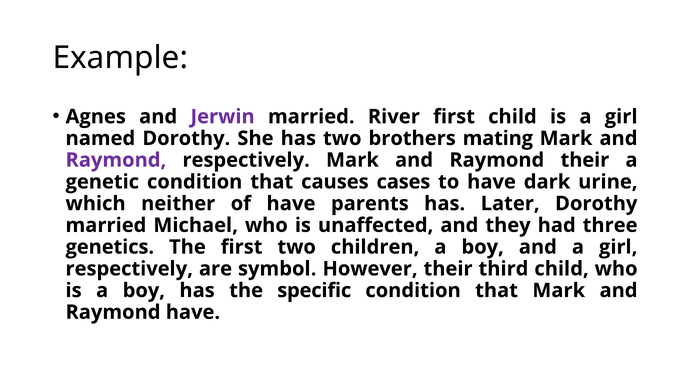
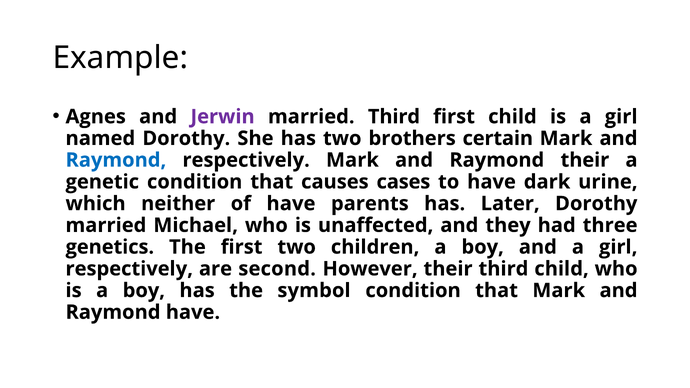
married River: River -> Third (394, 117)
mating: mating -> certain (498, 138)
Raymond colour: purple -> blue (116, 160)
symbol: symbol -> second (277, 269)
specific: specific -> symbol (314, 291)
